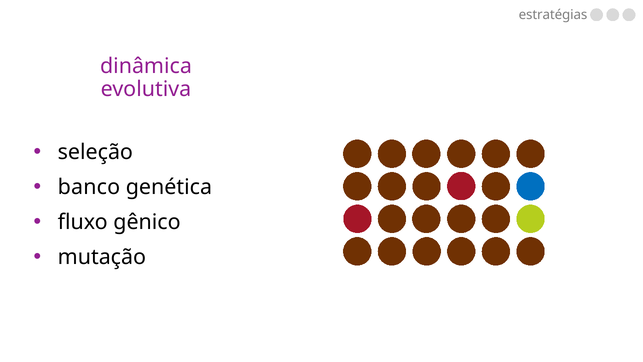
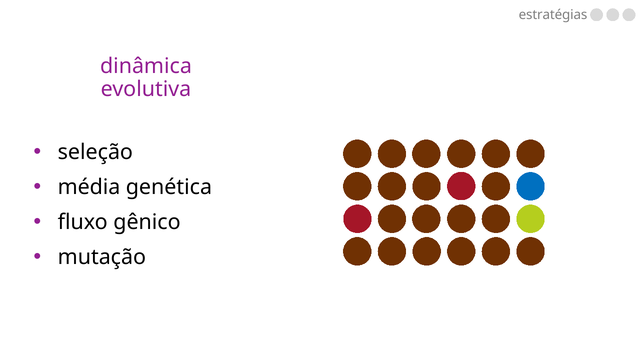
banco: banco -> média (89, 187)
